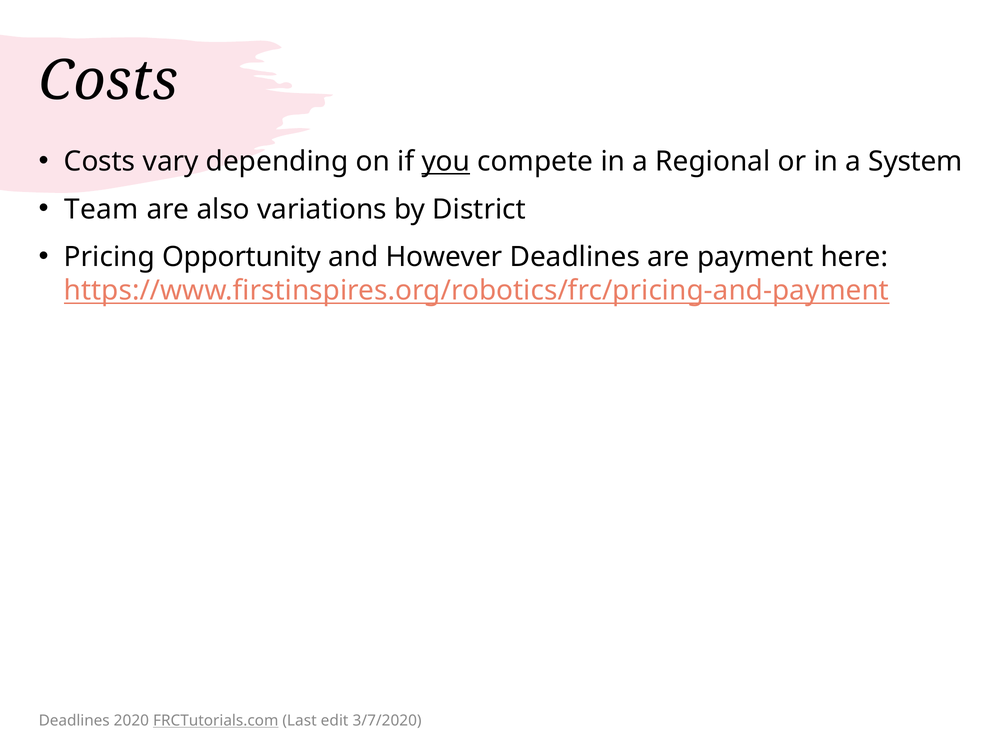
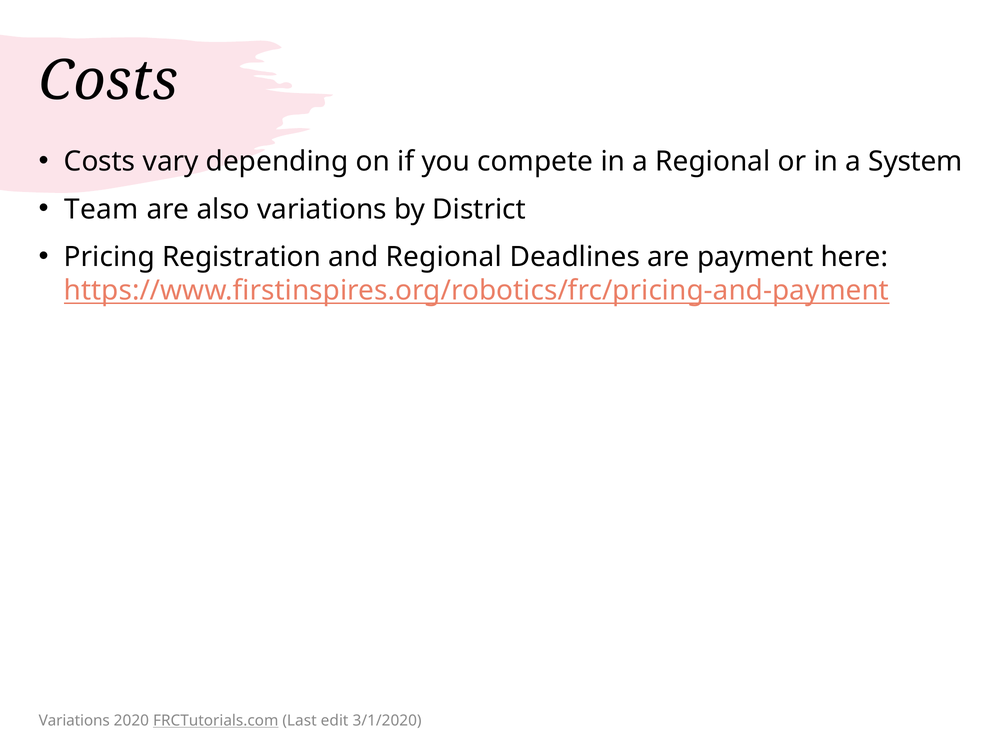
you underline: present -> none (446, 162)
Opportunity: Opportunity -> Registration (242, 257)
and However: However -> Regional (444, 257)
Deadlines: Deadlines -> Variations (74, 721)
3/7/2020: 3/7/2020 -> 3/1/2020 (387, 721)
